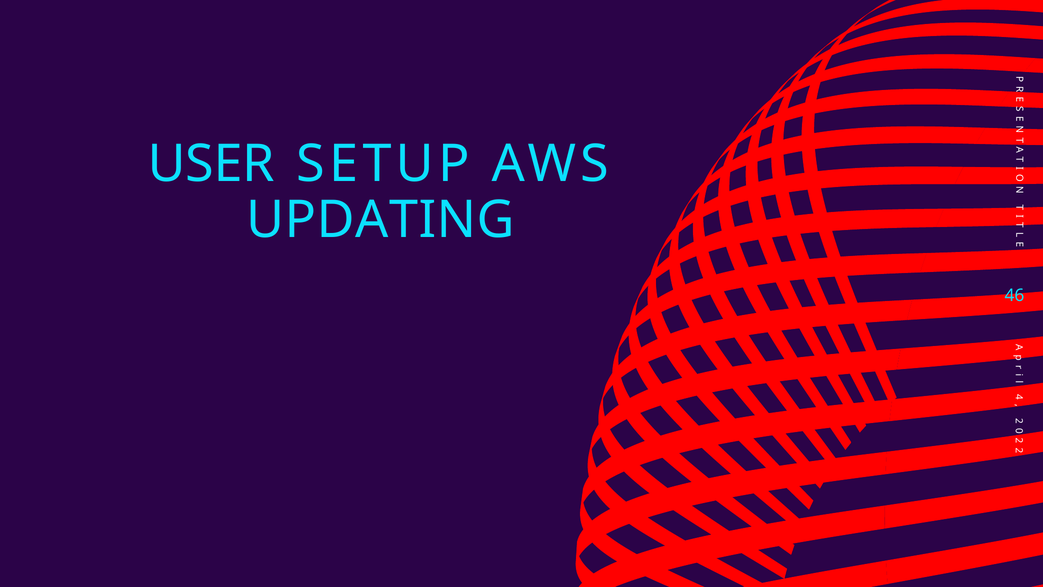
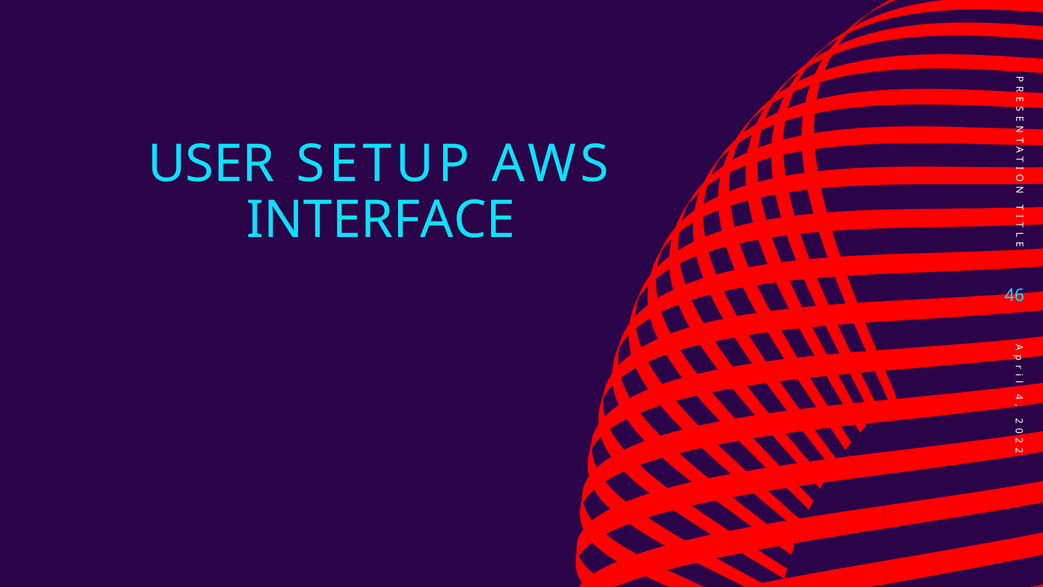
UPDATING: UPDATING -> INTERFACE (381, 220)
